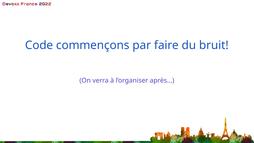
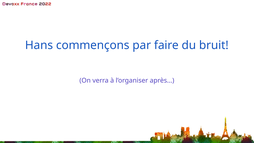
Code: Code -> Hans (39, 45)
